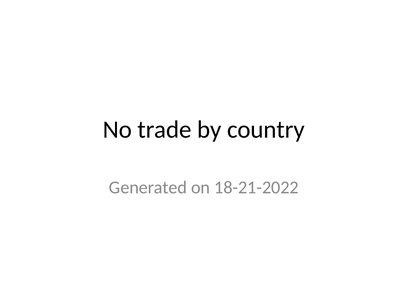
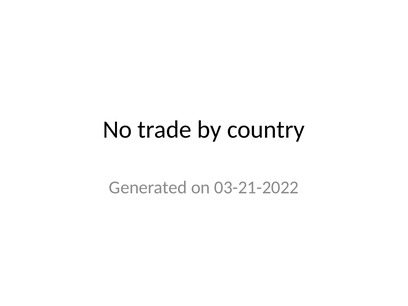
18-21-2022: 18-21-2022 -> 03-21-2022 (256, 188)
